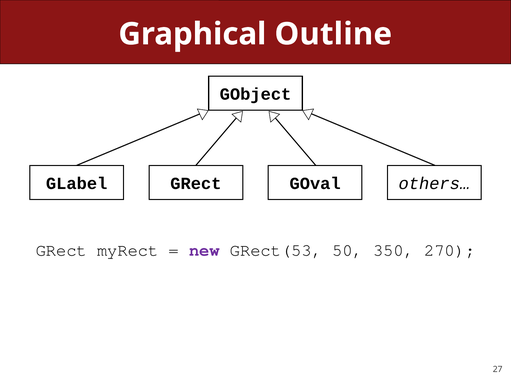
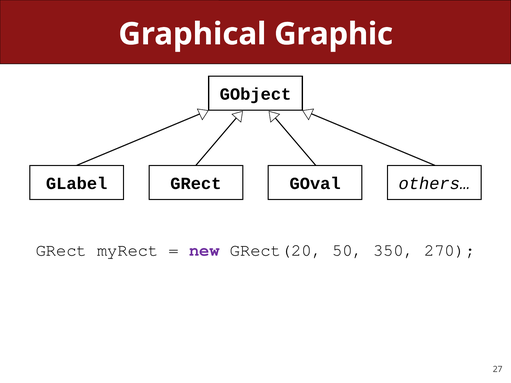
Outline: Outline -> Graphic (334, 34)
GRect(53: GRect(53 -> GRect(20 (276, 250)
